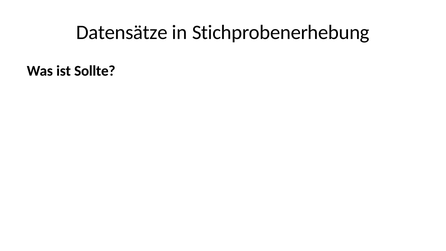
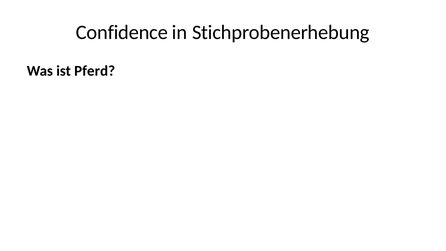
Datensätze: Datensätze -> Confidence (122, 32)
Sollte: Sollte -> Pferd (95, 71)
